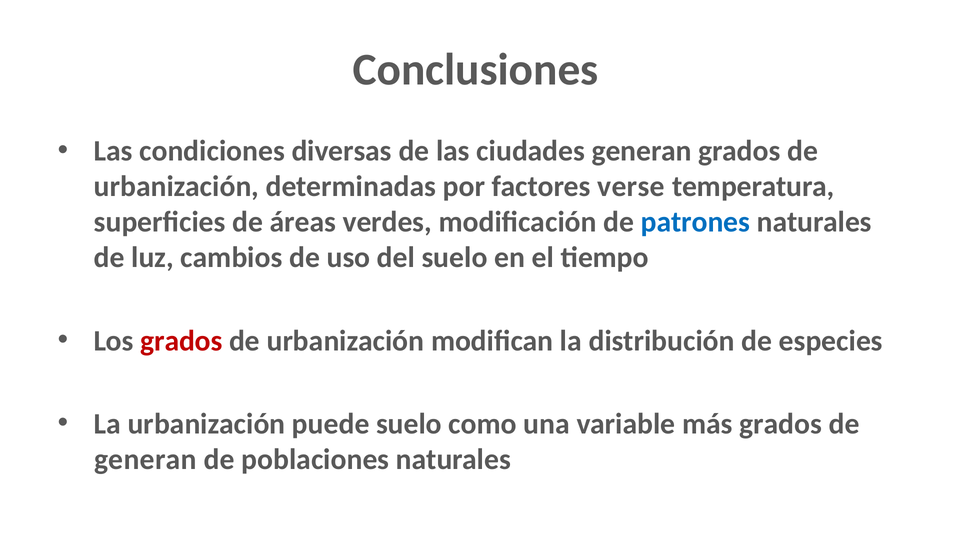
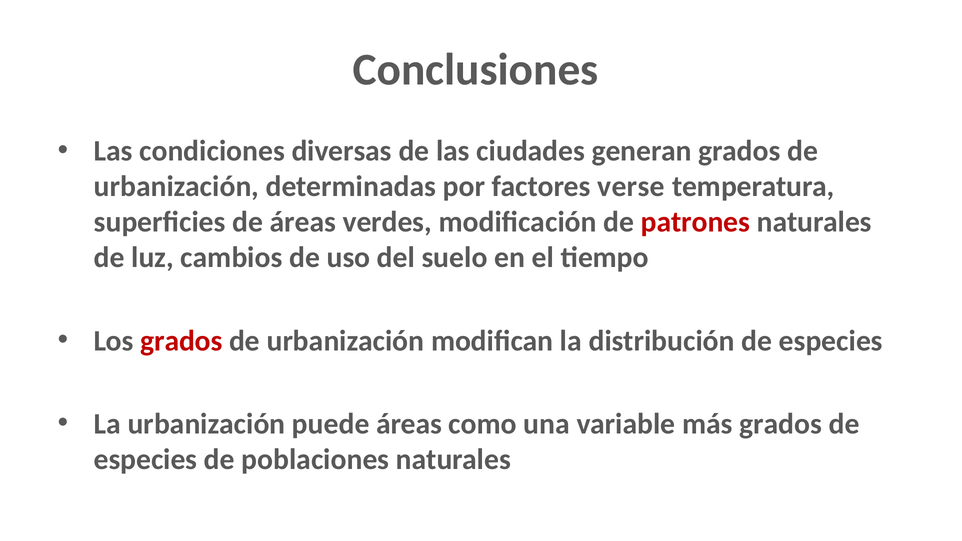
patrones colour: blue -> red (695, 222)
puede suelo: suelo -> áreas (409, 424)
generan: generan -> especies (146, 460)
